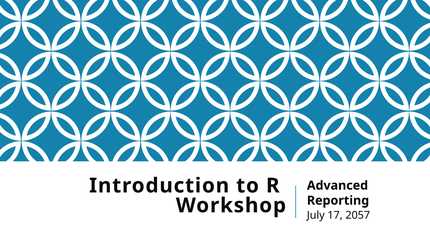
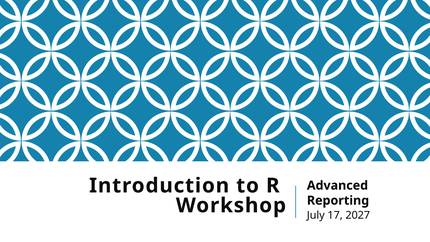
2057: 2057 -> 2027 (358, 215)
